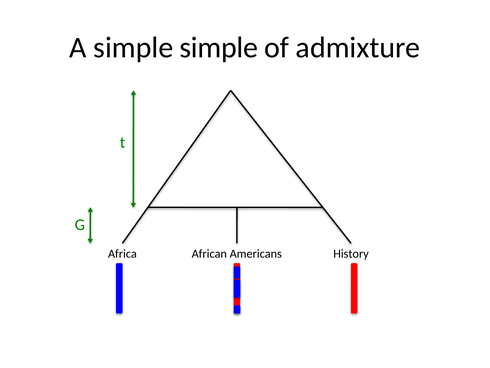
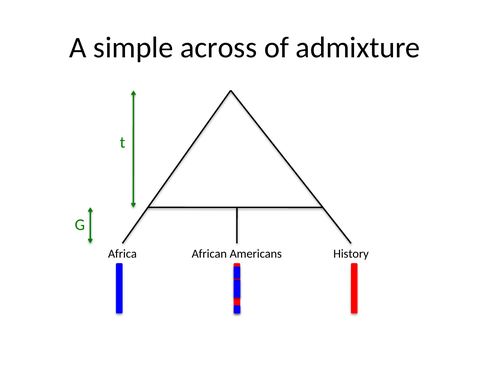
simple simple: simple -> across (219, 47)
